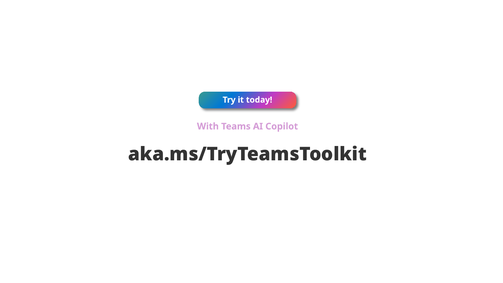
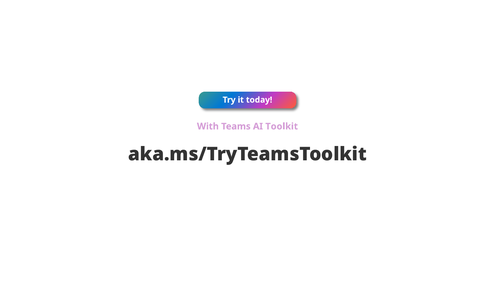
Copilot: Copilot -> Toolkit (282, 126)
